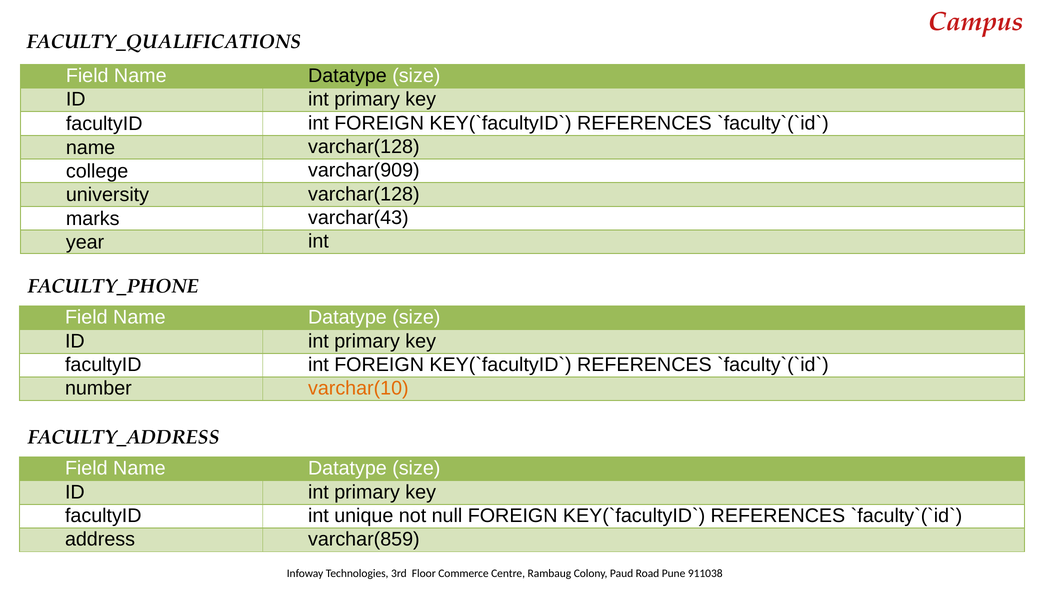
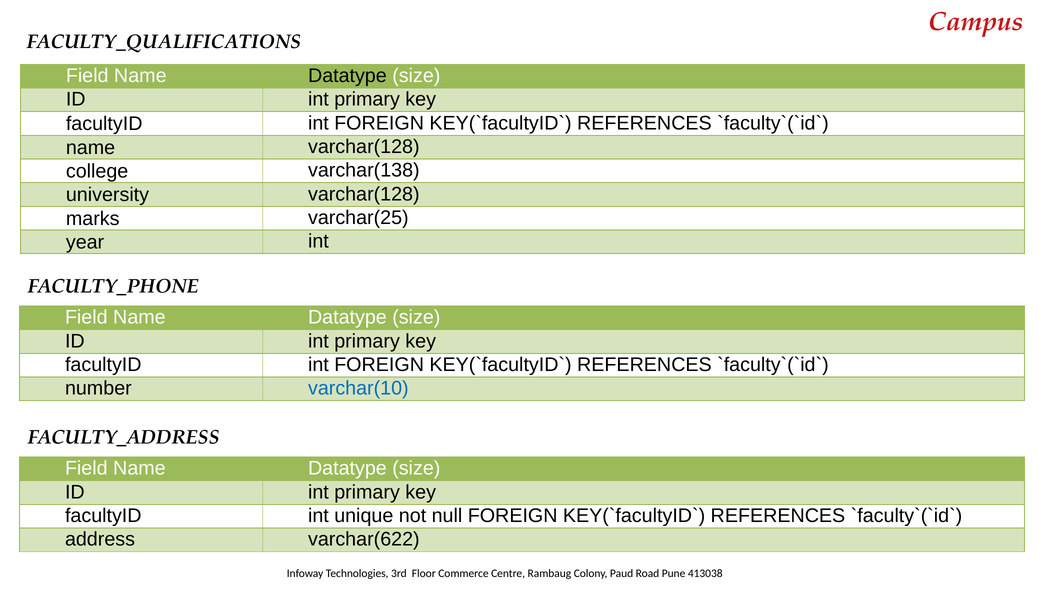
varchar(909: varchar(909 -> varchar(138 (364, 170)
varchar(43: varchar(43 -> varchar(25 (358, 218)
varchar(10 colour: orange -> blue (358, 389)
varchar(859: varchar(859 -> varchar(622 (364, 540)
911038: 911038 -> 413038 (705, 574)
